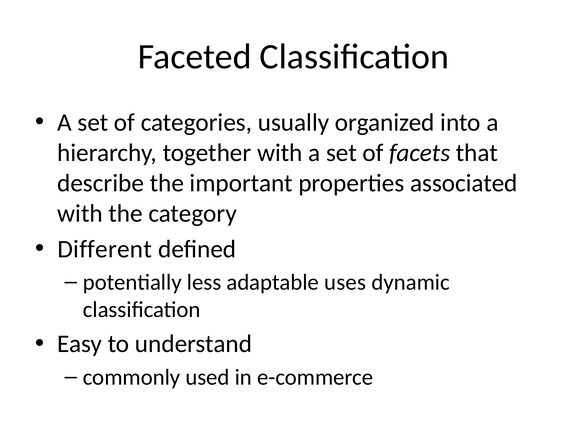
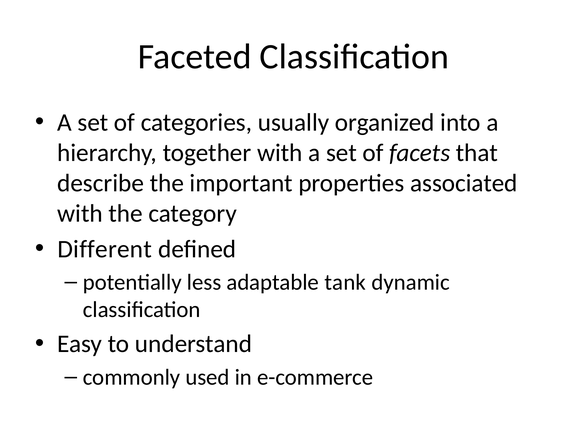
uses: uses -> tank (345, 282)
